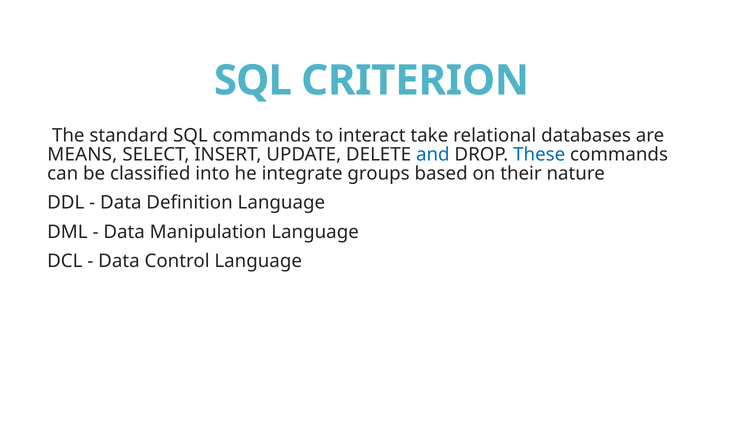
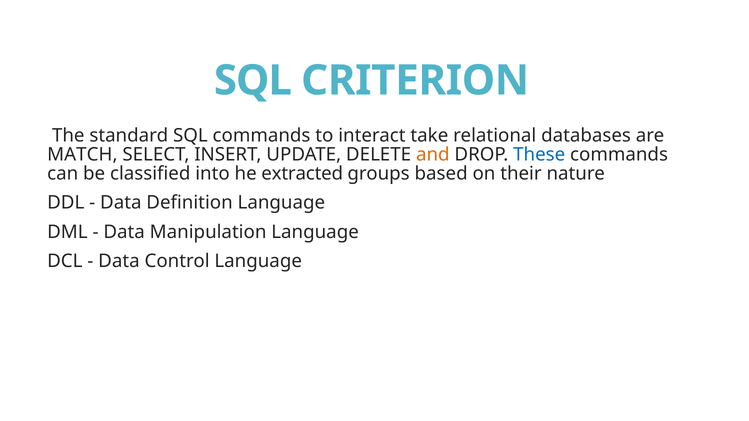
MEANS: MEANS -> MATCH (82, 155)
and colour: blue -> orange (433, 155)
integrate: integrate -> extracted (302, 174)
